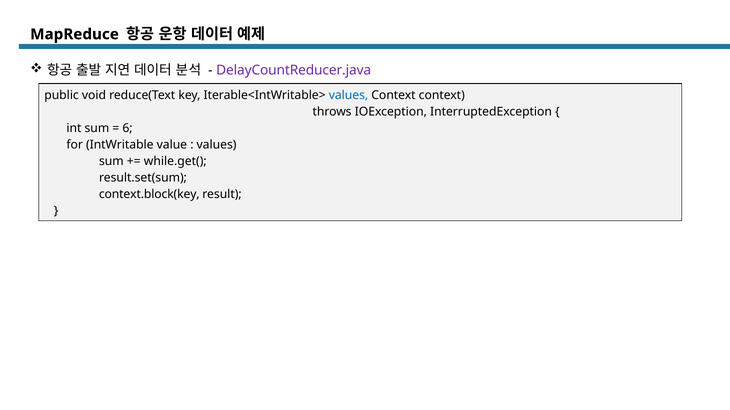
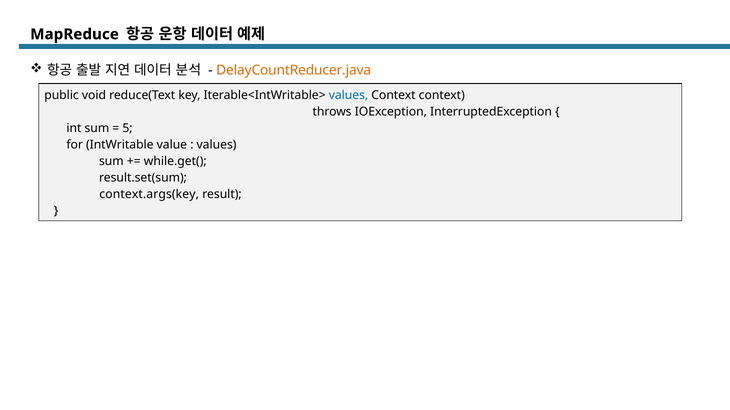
DelayCountReducer.java colour: purple -> orange (294, 70)
6: 6 -> 5 (127, 128)
context.block(key: context.block(key -> context.args(key (149, 194)
